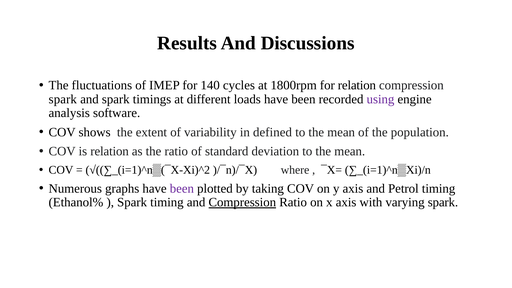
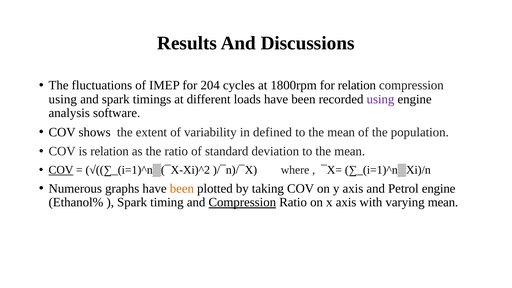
140: 140 -> 204 (210, 85)
spark: spark -> using (63, 99)
COV underline: none -> present (61, 170)
been colour: purple -> orange (182, 189)
Petrol timing: timing -> engine (439, 189)
varying spark: spark -> mean (443, 202)
